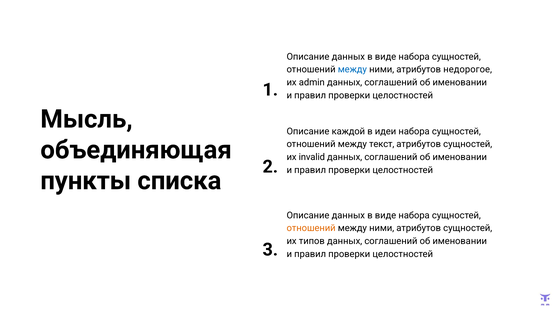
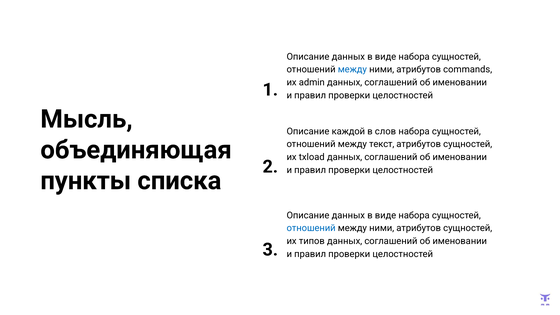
недорогое: недорогое -> commands (468, 70)
идеи: идеи -> слов (385, 131)
invalid: invalid -> txload (312, 157)
отношений colour: orange -> blue (311, 228)
